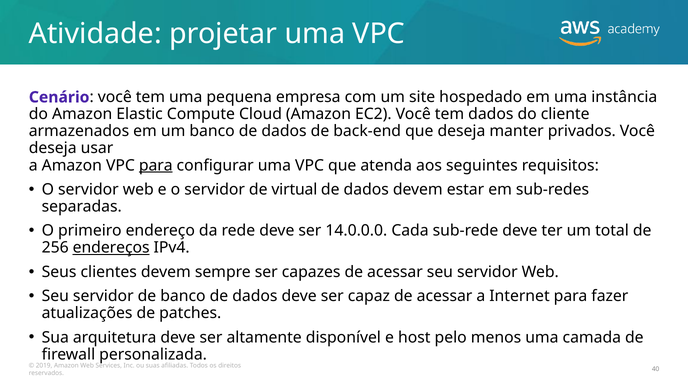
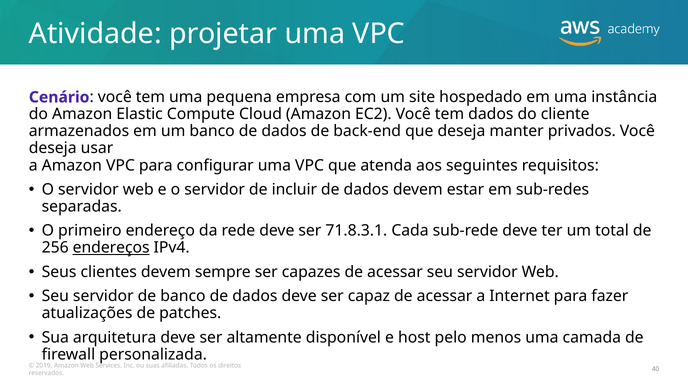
para underline: present -> none (156, 165)
virtual: virtual -> incluir (294, 190)
14.0.0.0: 14.0.0.0 -> 71.8.3.1 (356, 231)
